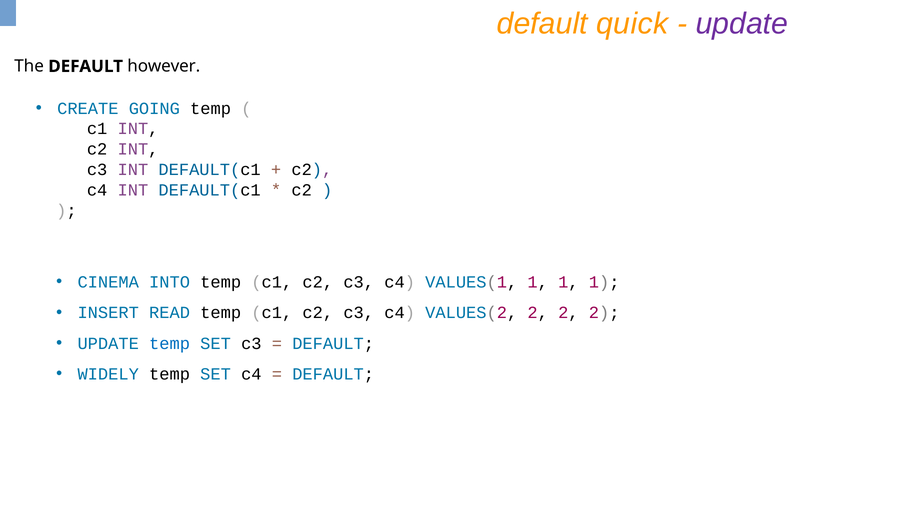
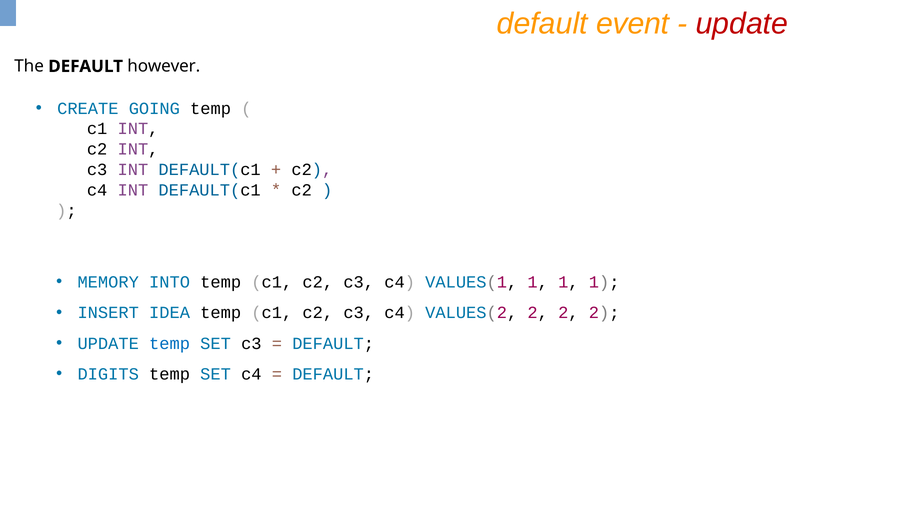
quick: quick -> event (633, 24)
update colour: purple -> red (742, 24)
CINEMA: CINEMA -> MEMORY (108, 282)
READ: READ -> IDEA (170, 313)
WIDELY: WIDELY -> DIGITS (108, 374)
